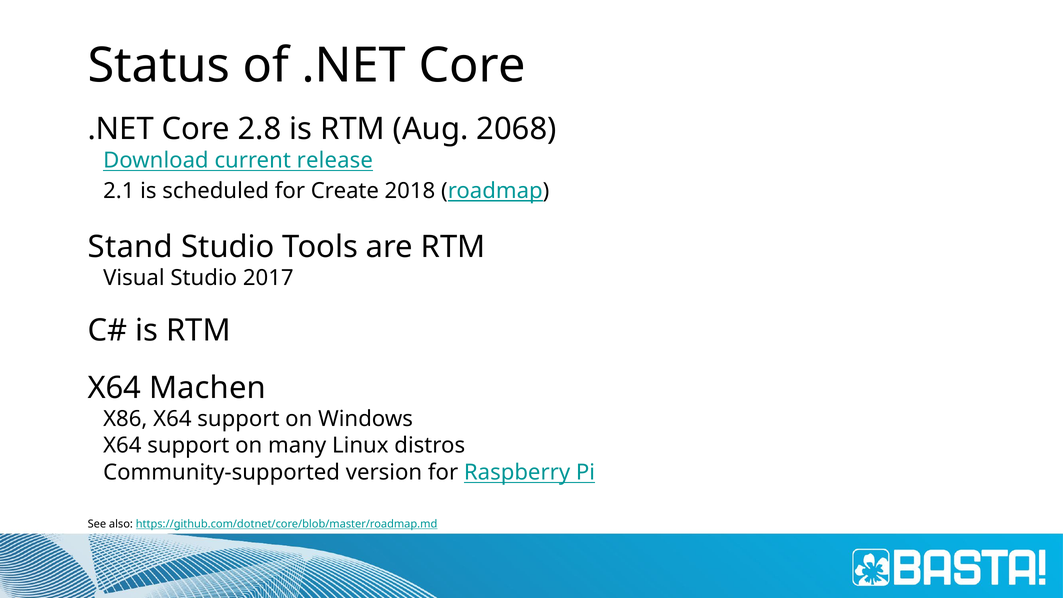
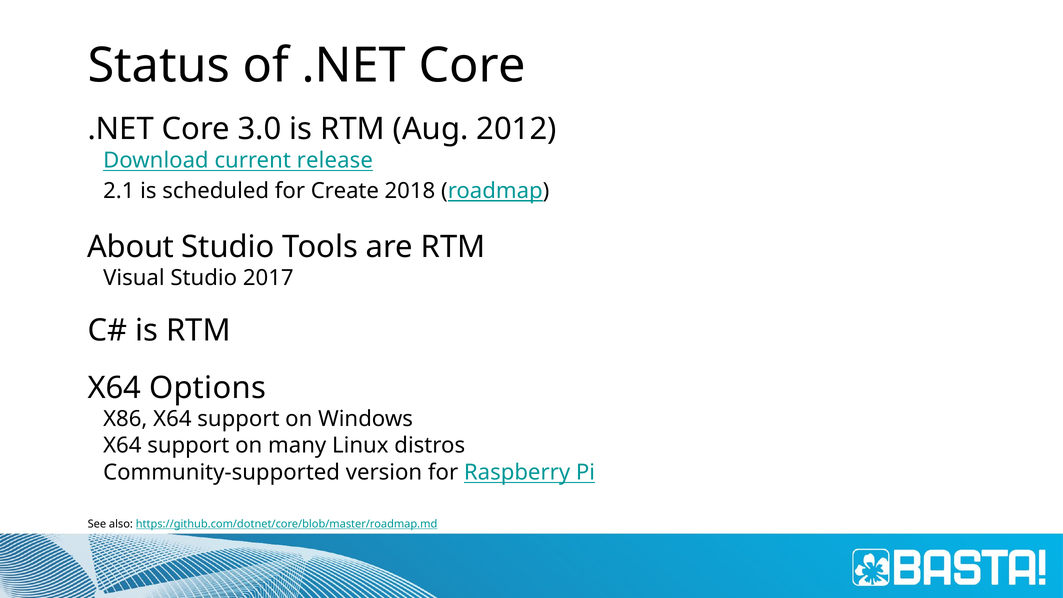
2.8: 2.8 -> 3.0 (260, 129)
2068: 2068 -> 2012 (516, 129)
Stand: Stand -> About (131, 247)
Machen: Machen -> Options (208, 388)
